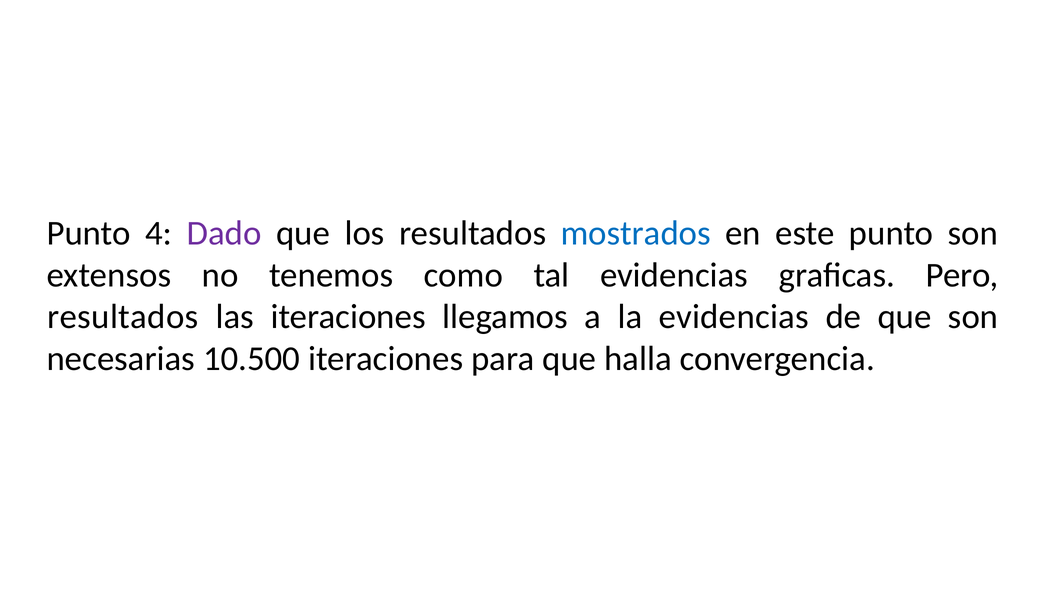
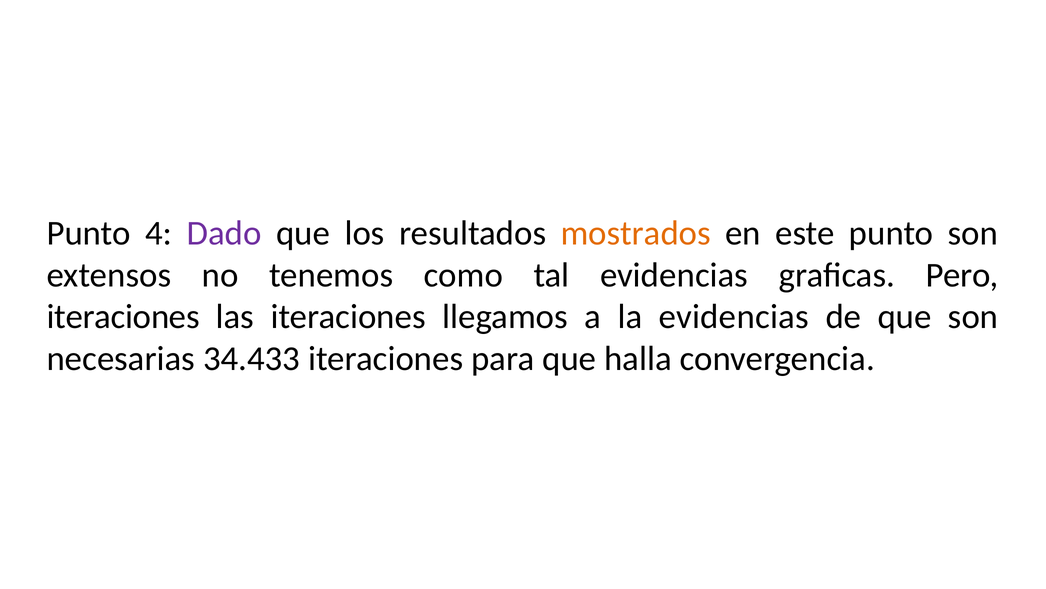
mostrados colour: blue -> orange (636, 233)
resultados: resultados -> iteraciones (123, 317)
10.500: 10.500 -> 34.433 (252, 358)
